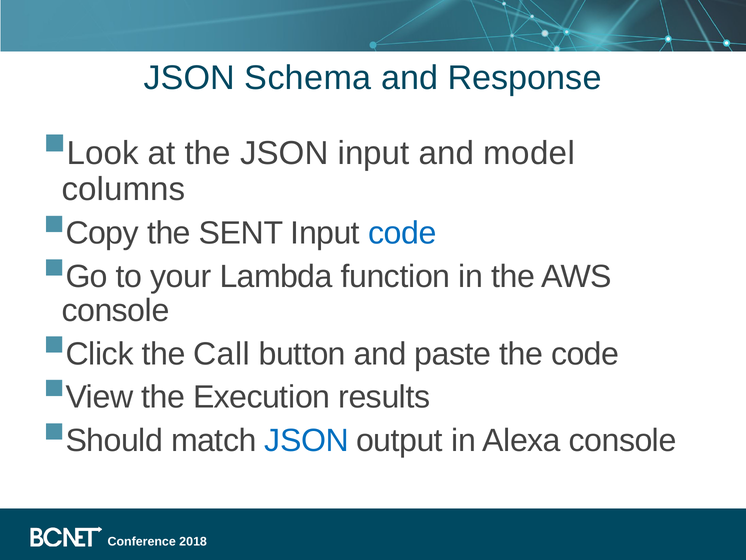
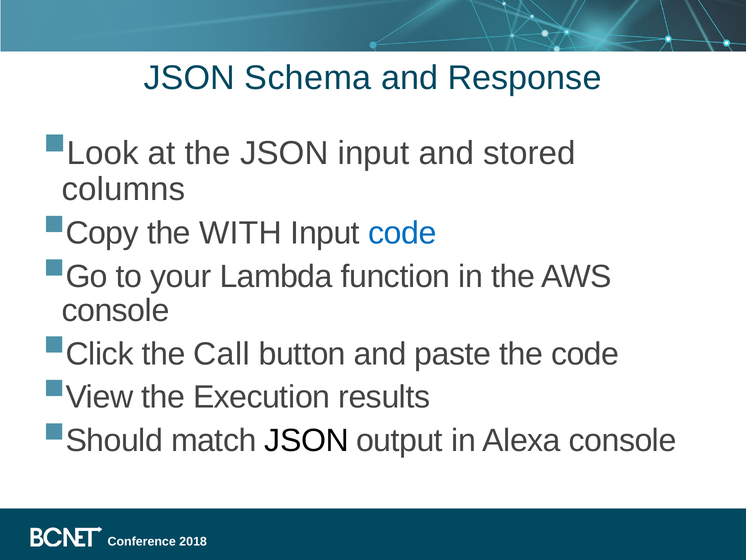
model: model -> stored (529, 153)
SENT: SENT -> WITH (241, 233)
JSON colour: blue -> black (307, 440)
